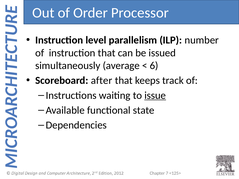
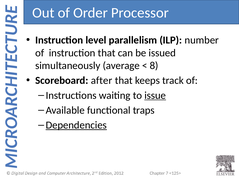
6: 6 -> 8 (154, 66)
state: state -> traps (144, 110)
Dependencies underline: none -> present (76, 125)
